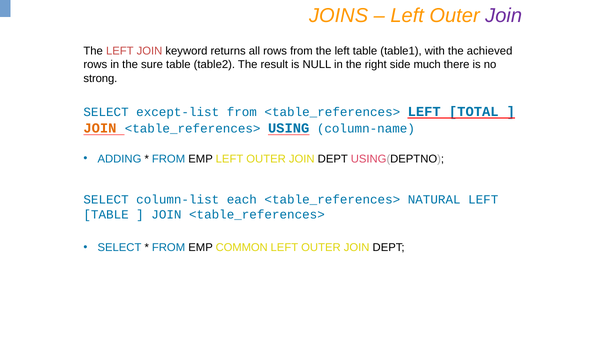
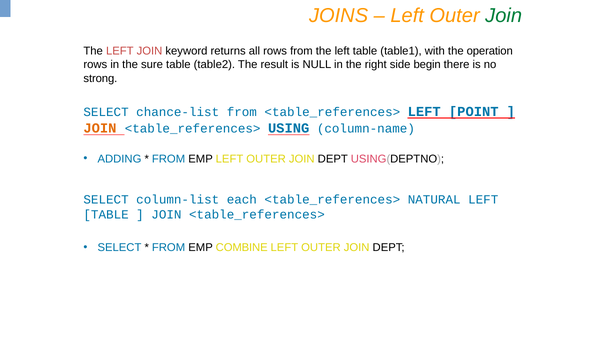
Join colour: purple -> green (504, 16)
achieved: achieved -> operation (490, 51)
much: much -> begin (427, 65)
except-list: except-list -> chance-list (178, 112)
TOTAL: TOTAL -> POINT (474, 111)
COMMON: COMMON -> COMBINE (242, 247)
